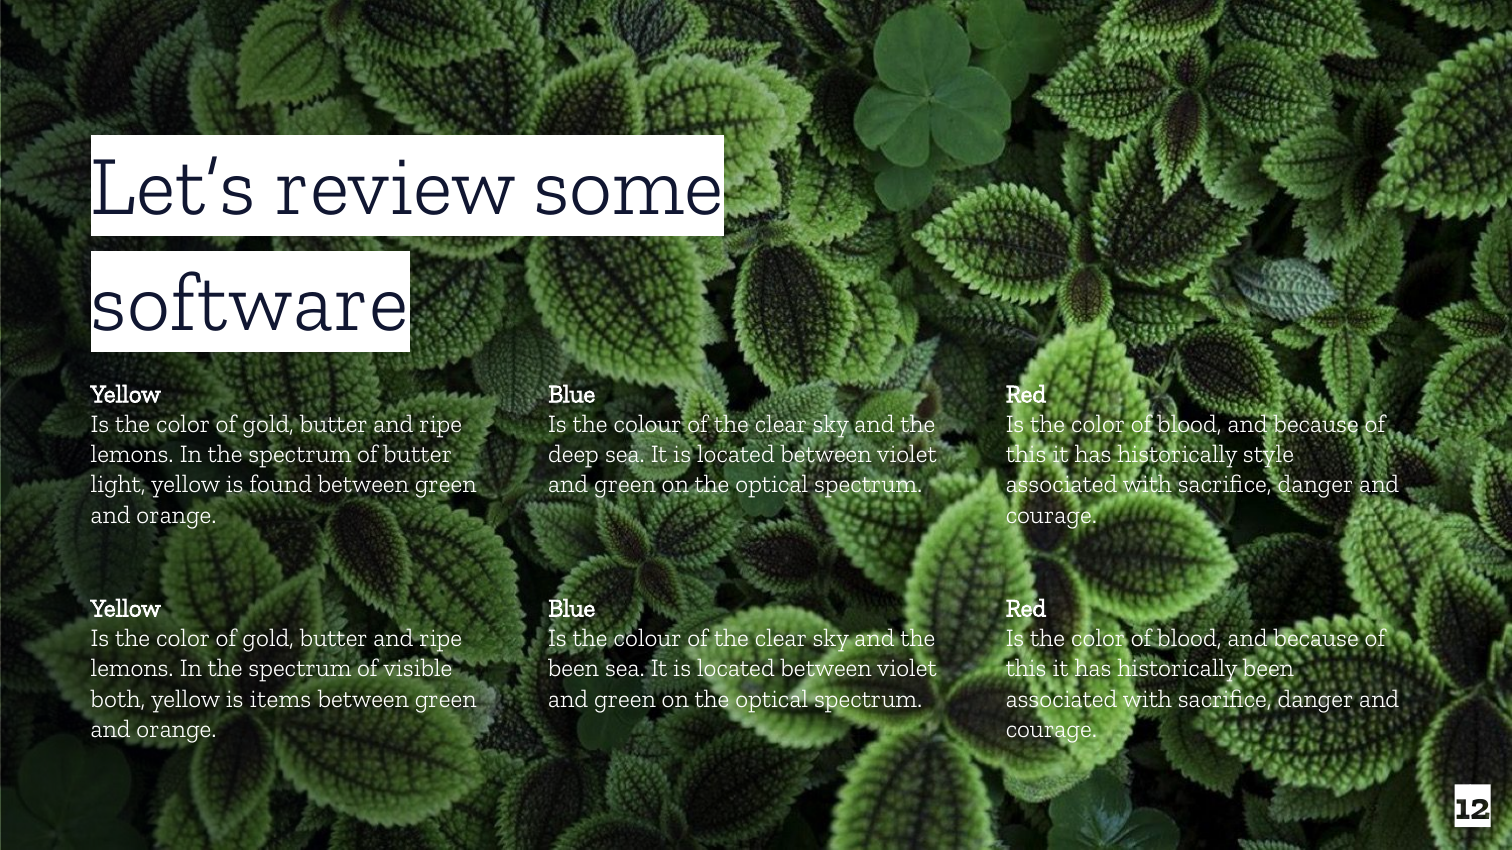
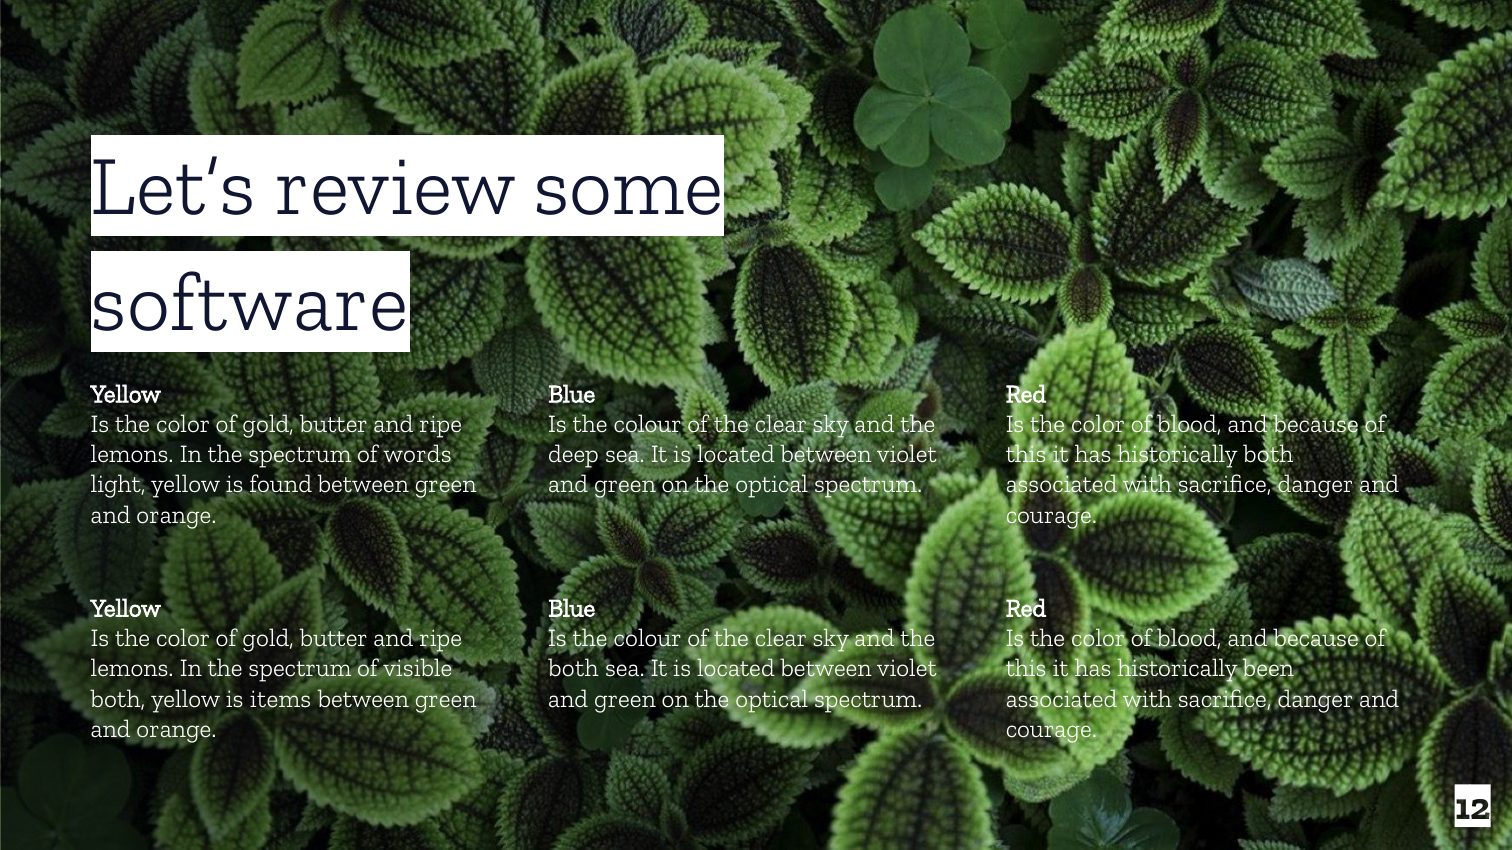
of butter: butter -> words (418, 455)
historically style: style -> both (1268, 455)
been: been -> both (573, 669)
